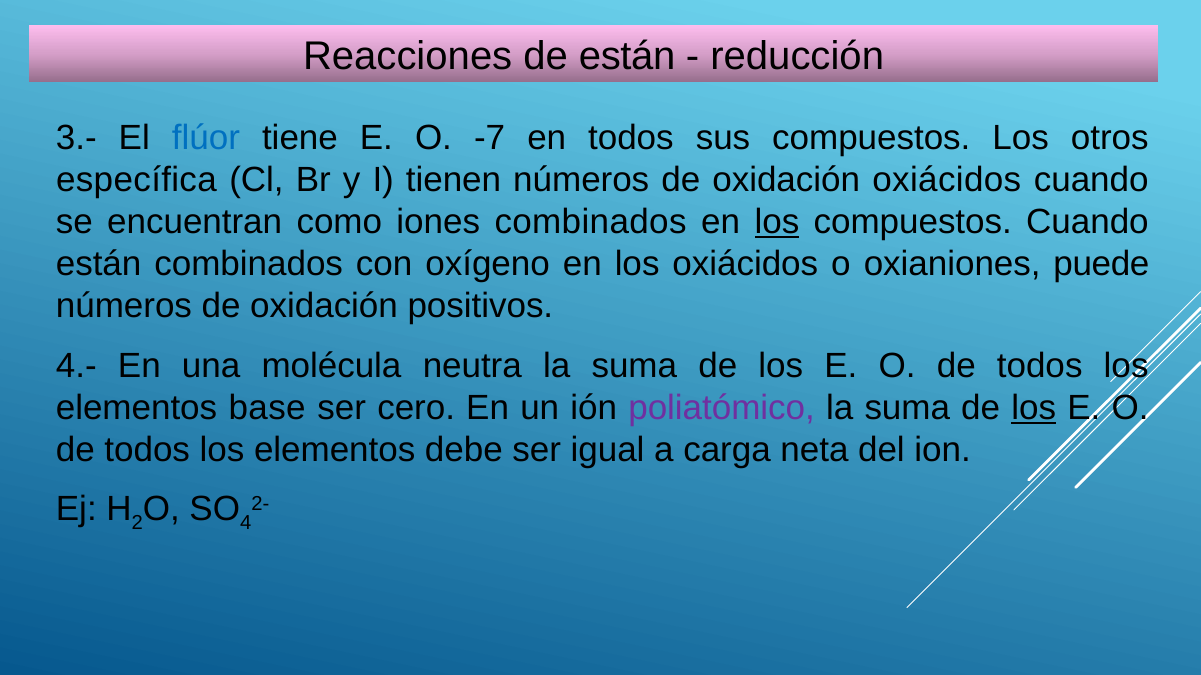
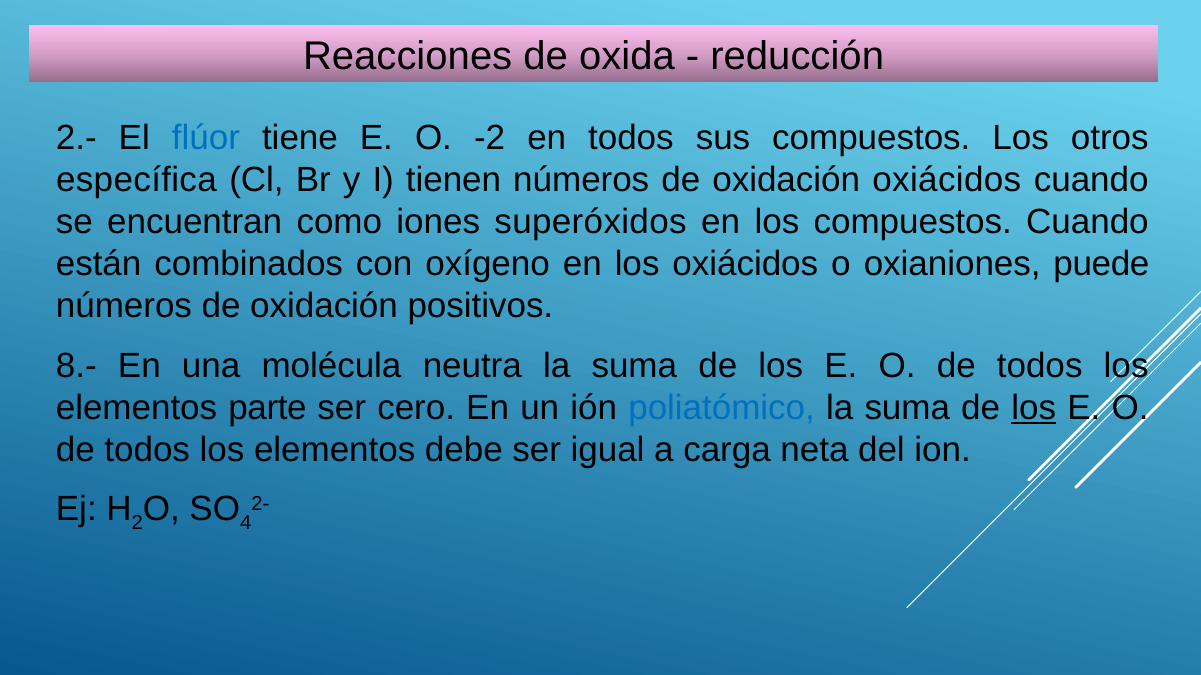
de están: están -> oxida (627, 56)
3.-: 3.- -> 2.- (76, 138)
-7: -7 -> -2 (490, 138)
iones combinados: combinados -> superóxidos (591, 222)
los underline: present -> none (777, 222)
4.-: 4.- -> 8.- (76, 366)
base: base -> parte (268, 408)
poliatómico colour: purple -> blue (722, 408)
